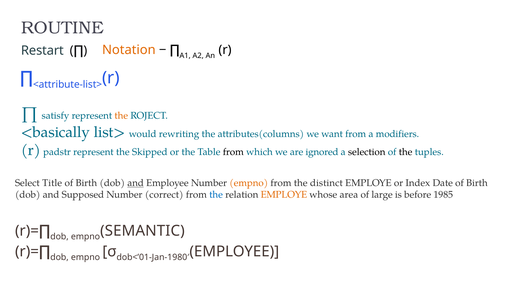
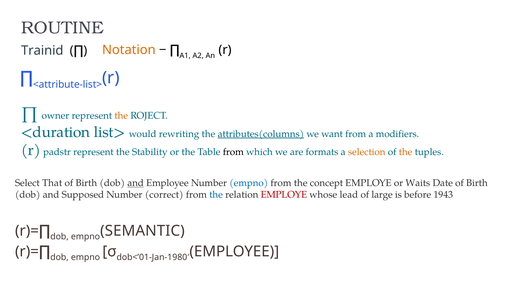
Restart: Restart -> Trainid (42, 51)
satisfy: satisfy -> owner (55, 116)
<basically: <basically -> <duration (56, 132)
attributes(columns underline: none -> present (261, 134)
Skipped: Skipped -> Stability (150, 152)
ignored: ignored -> formats (322, 152)
selection colour: black -> orange (367, 152)
the colour: black -> orange (406, 152)
Title: Title -> That (52, 183)
empno colour: orange -> blue (249, 183)
distinct: distinct -> concept (326, 183)
Index: Index -> Waits (418, 183)
EMPLOYE colour: orange -> red (284, 195)
area: area -> lead (349, 195)
1985: 1985 -> 1943 (443, 195)
